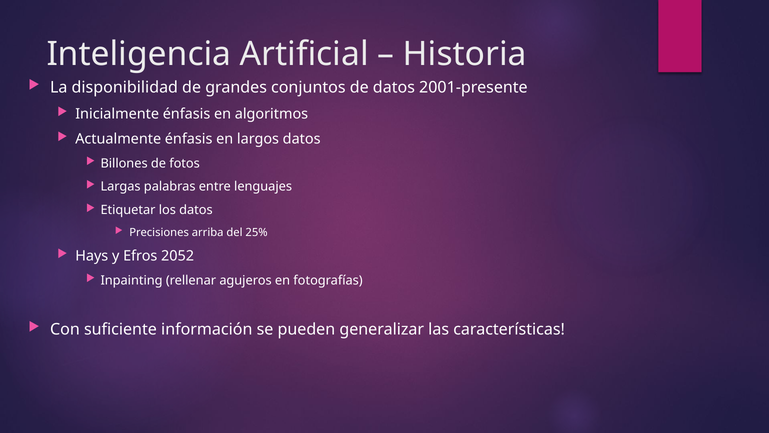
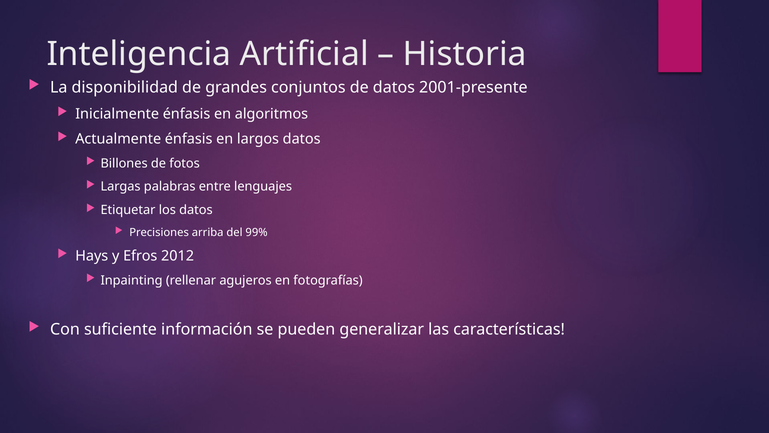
25%: 25% -> 99% (257, 232)
2052: 2052 -> 2012 (178, 256)
